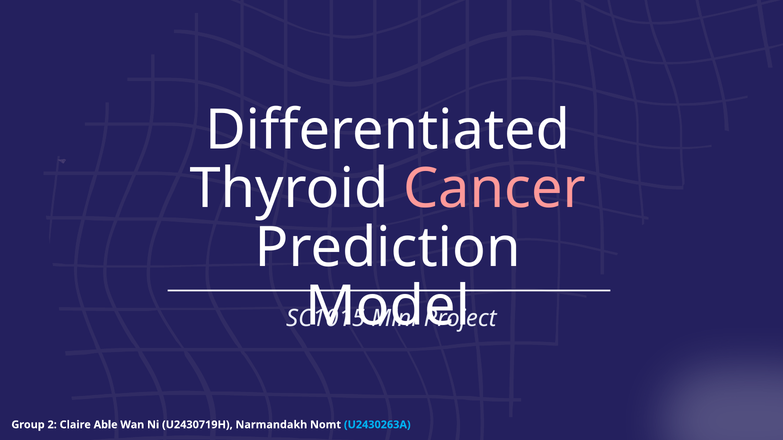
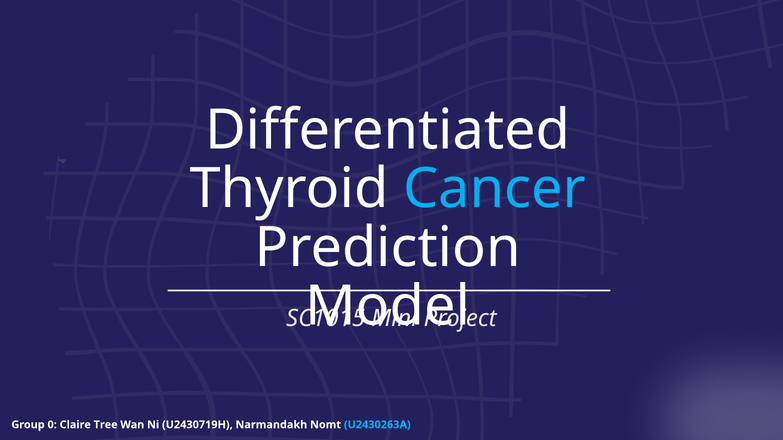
Cancer colour: pink -> light blue (494, 189)
2: 2 -> 0 (52, 425)
Able: Able -> Tree (106, 425)
